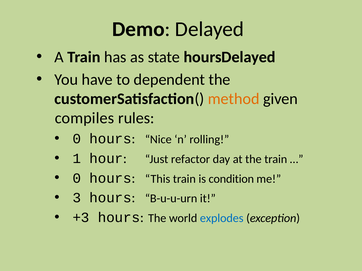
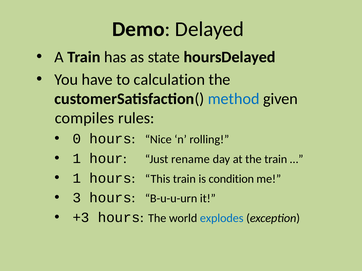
dependent: dependent -> calculation (169, 80)
method colour: orange -> blue (234, 99)
refactor: refactor -> rename (190, 159)
0: 0 -> 1 (77, 178)
